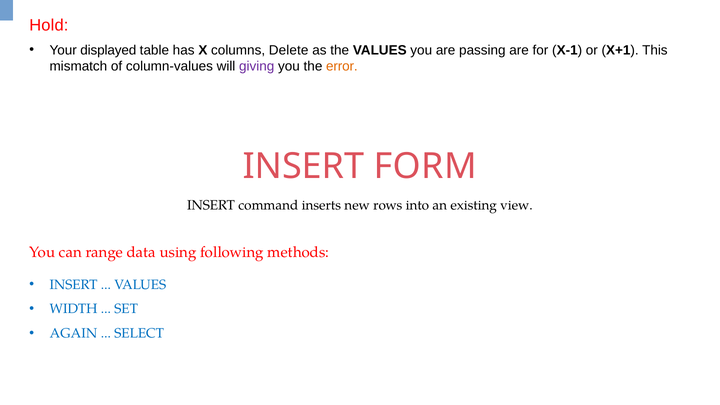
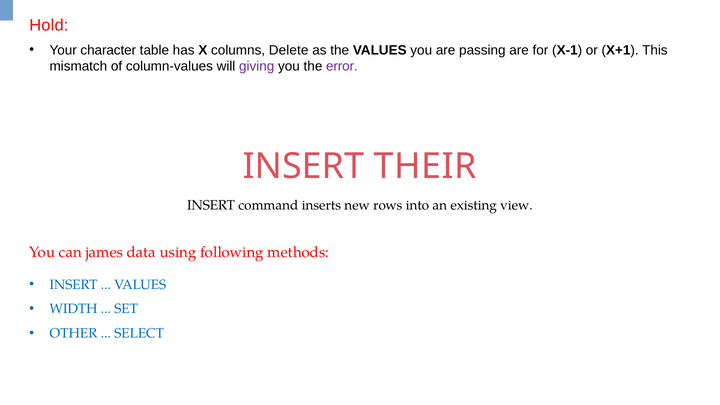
displayed: displayed -> character (108, 50)
error colour: orange -> purple (342, 66)
FORM: FORM -> THEIR (425, 166)
range: range -> james (104, 252)
AGAIN: AGAIN -> OTHER (73, 333)
